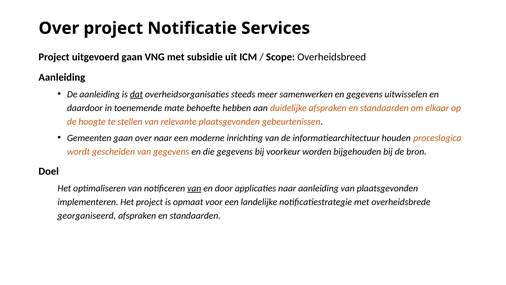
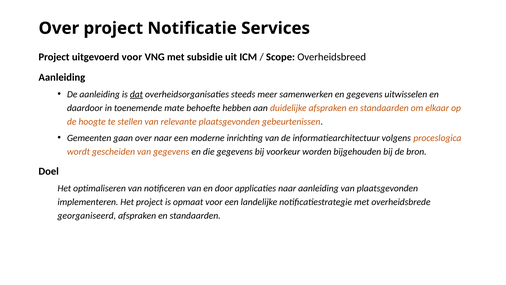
uitgevoerd gaan: gaan -> voor (132, 57)
houden: houden -> volgens (396, 138)
van underline: present -> none (194, 188)
